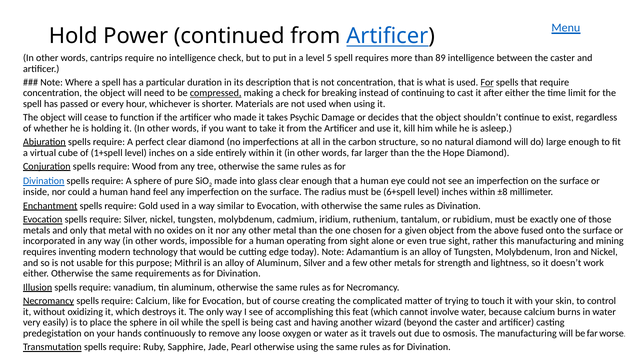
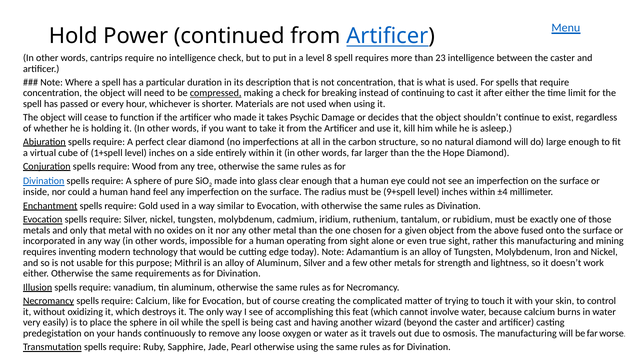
5: 5 -> 8 (329, 58)
89: 89 -> 23 (441, 58)
For underline: present -> none (487, 82)
6+spell: 6+spell -> 9+spell (399, 192)
±8: ±8 -> ±4 (503, 192)
